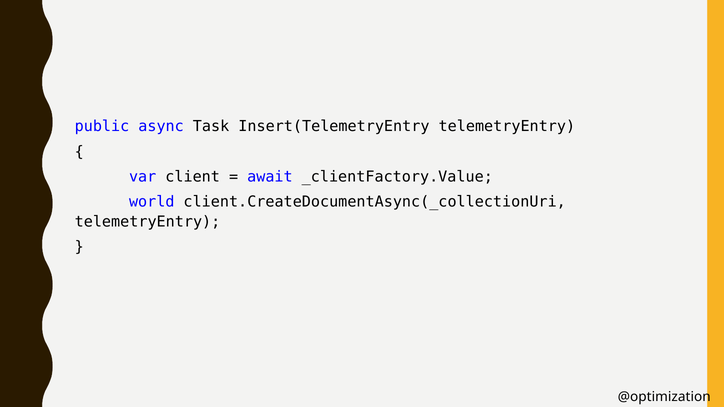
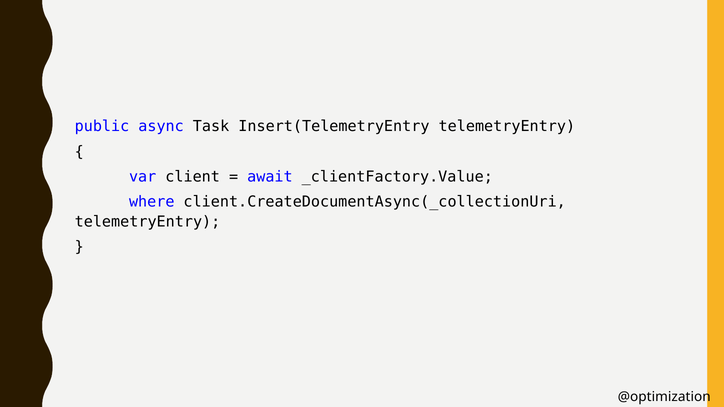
world: world -> where (152, 202)
